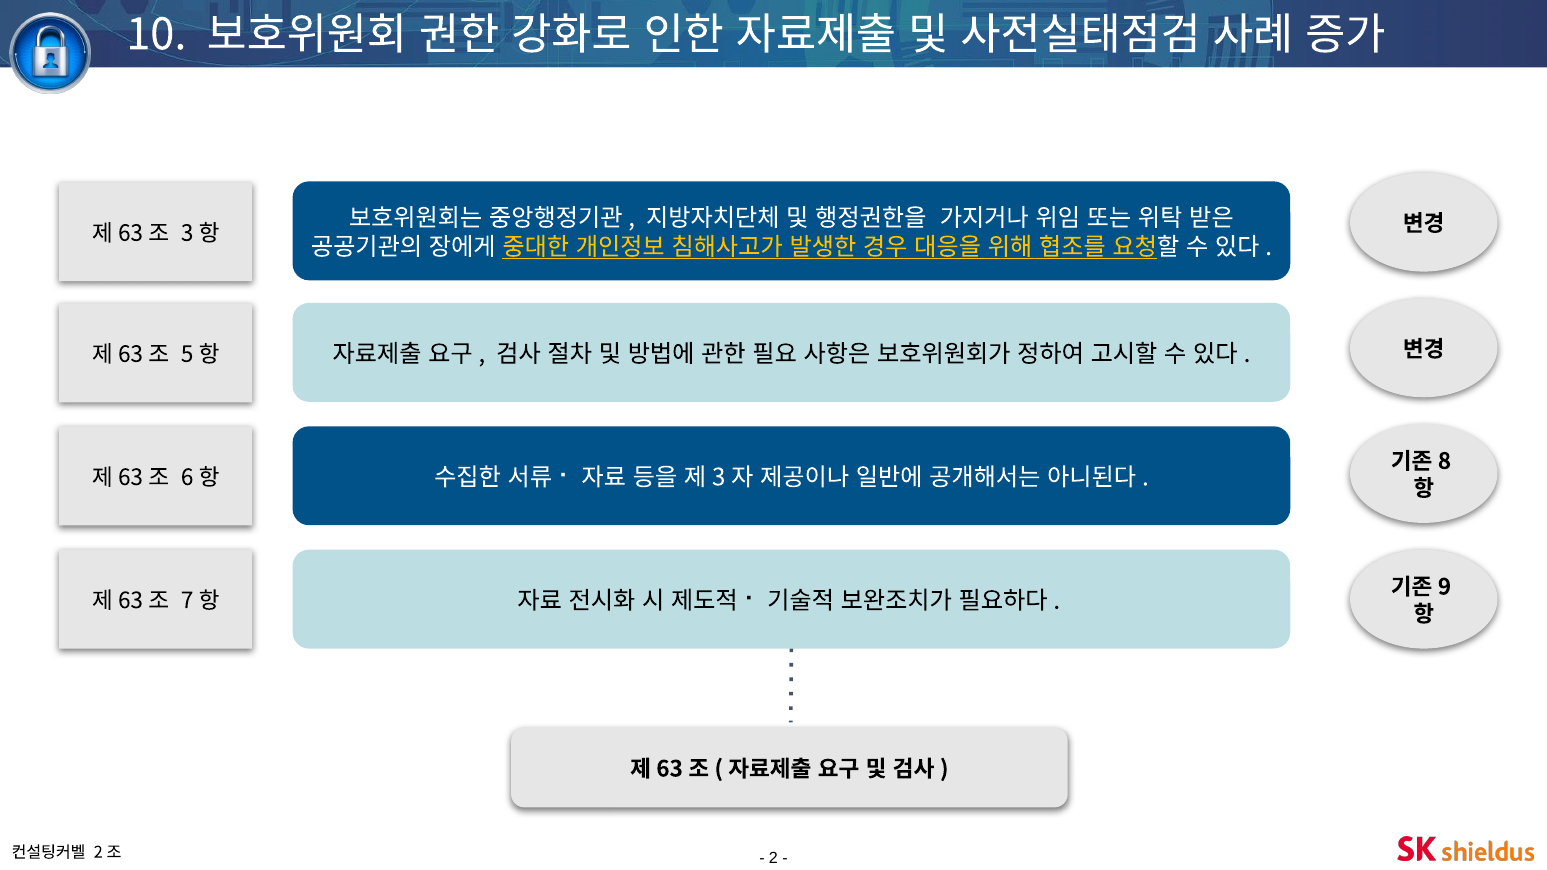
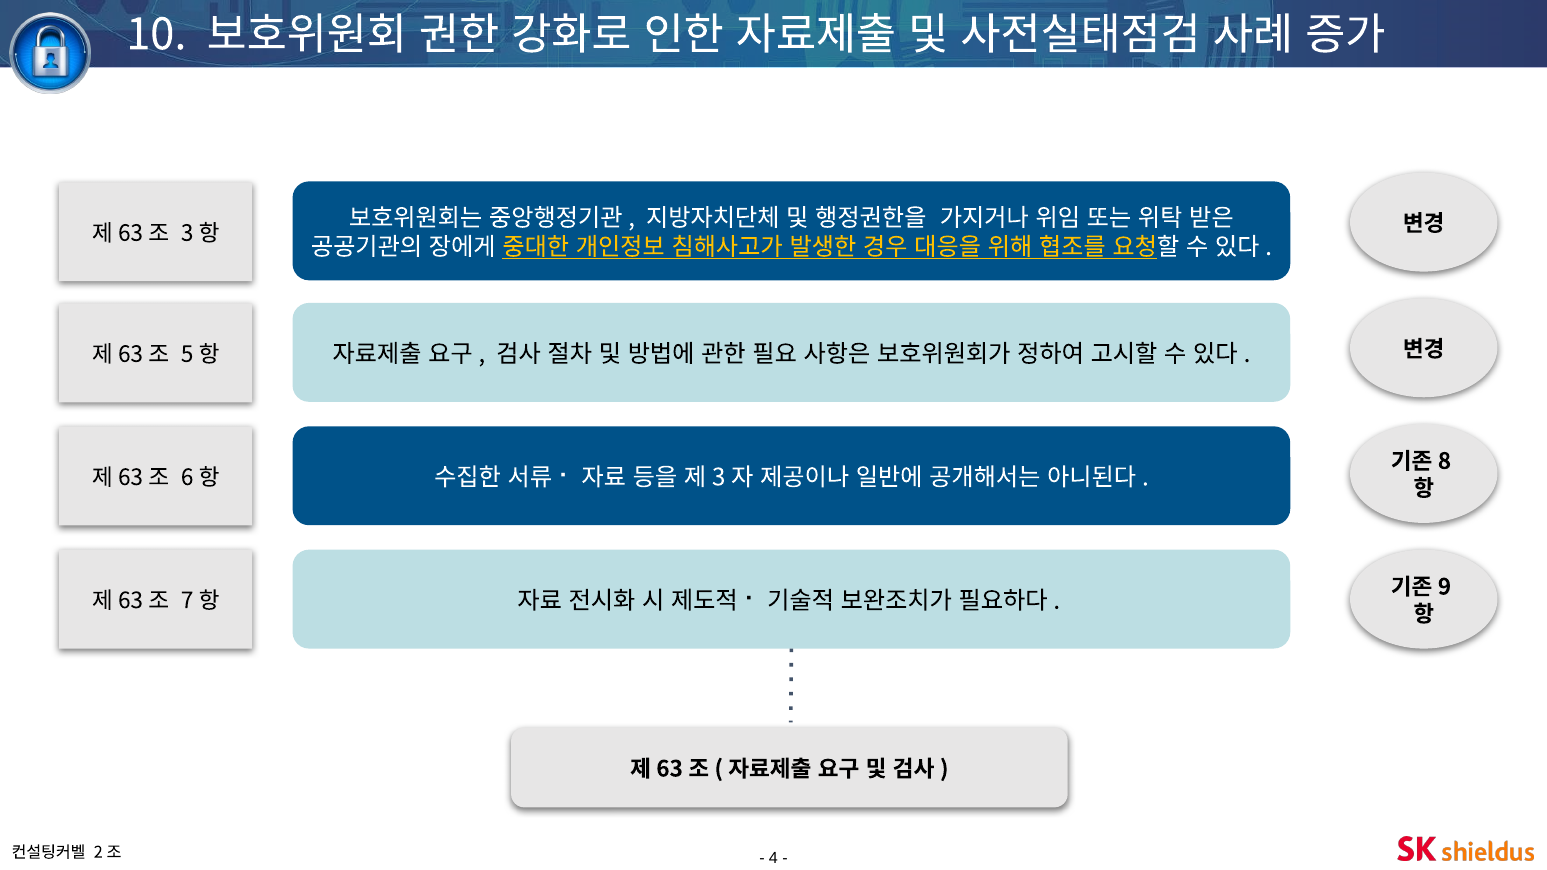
2: 2 -> 4 (773, 858)
